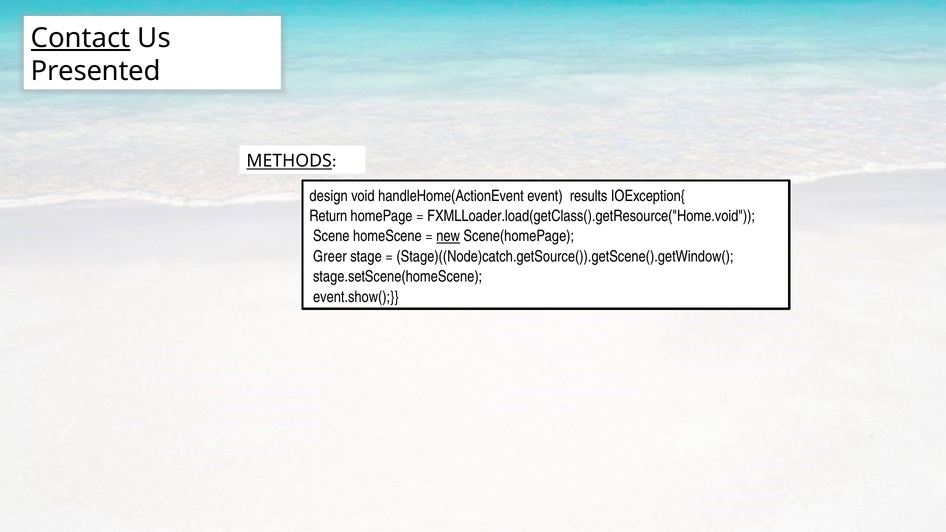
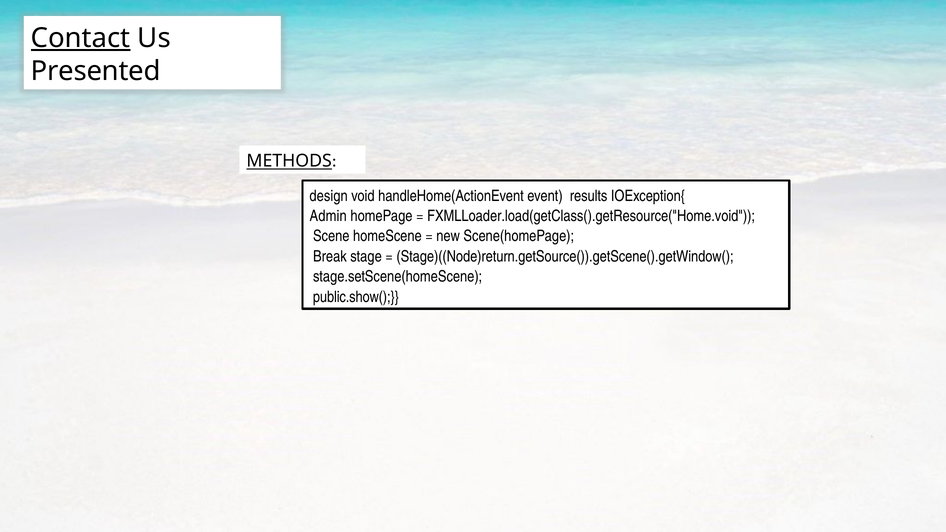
Return: Return -> Admin (328, 216)
new underline: present -> none (448, 236)
Greer: Greer -> Break (330, 257)
Stage)((Node)catch.getSource()).getScene().getWindow(: Stage)((Node)catch.getSource()).getScene().getWindow( -> Stage)((Node)return.getSource()).getScene().getWindow( (565, 257)
event.show(: event.show( -> public.show( (356, 297)
